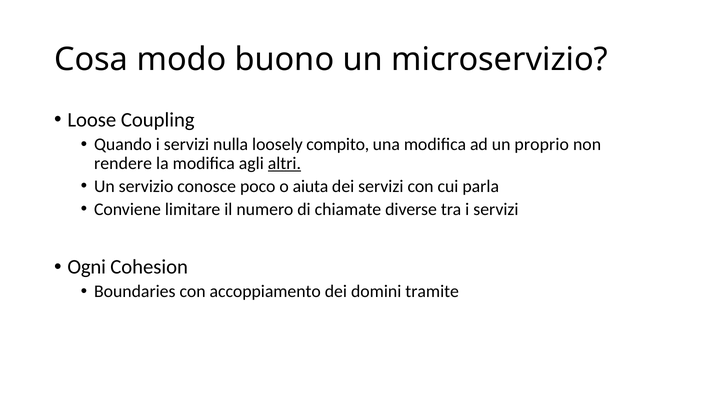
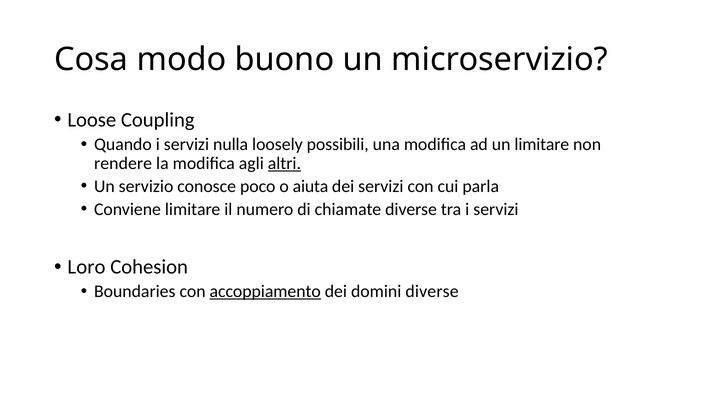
compito: compito -> possibili (338, 145)
un proprio: proprio -> limitare (542, 145)
Ogni: Ogni -> Loro (86, 267)
accoppiamento underline: none -> present (265, 292)
domini tramite: tramite -> diverse (432, 292)
